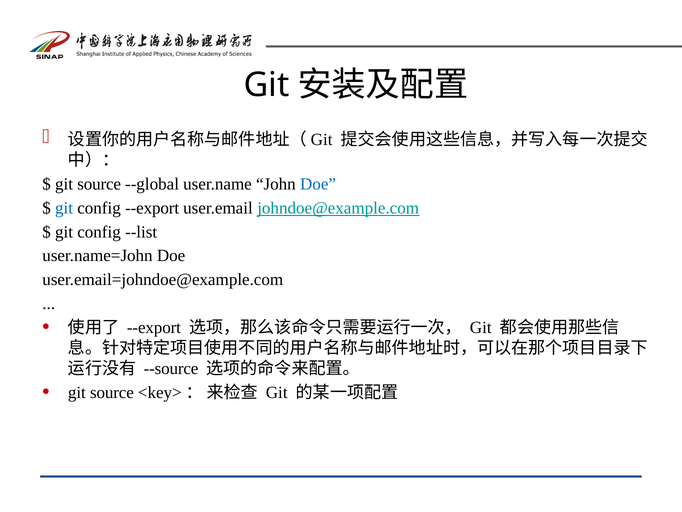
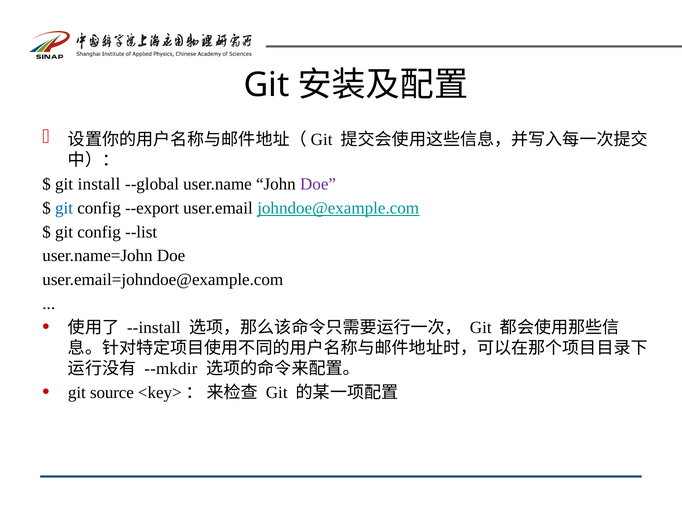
source: source -> install (99, 184)
Doe colour: blue -> purple (318, 184)
--export: --export -> --install (154, 327)
--source: --source -> --mkdir (171, 368)
